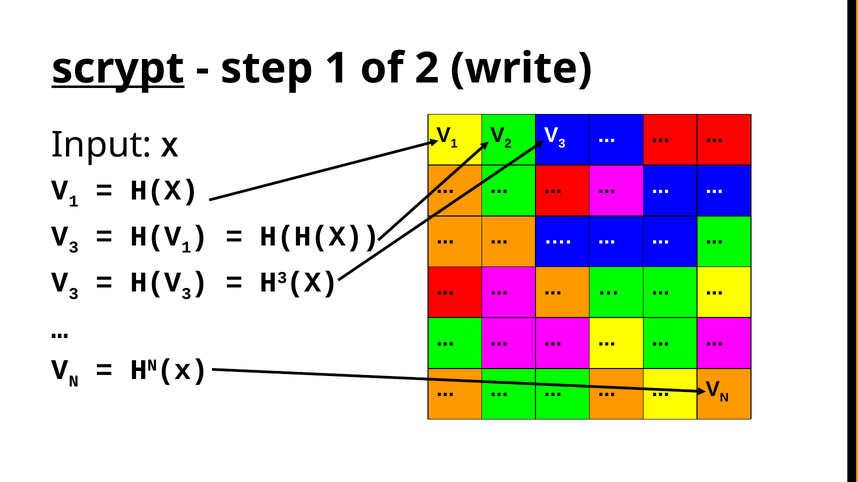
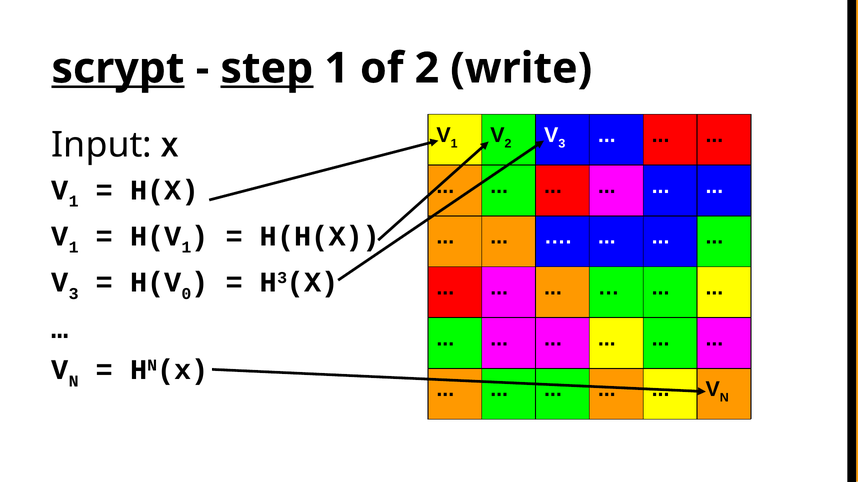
step underline: none -> present (267, 68)
3: 3 -> 1 (74, 248)
3: 3 -> 0 (186, 294)
